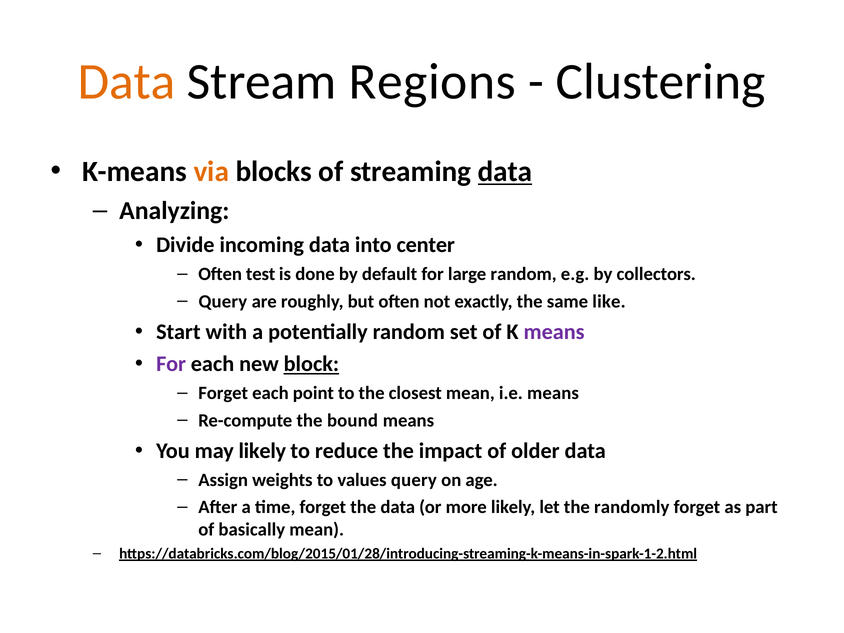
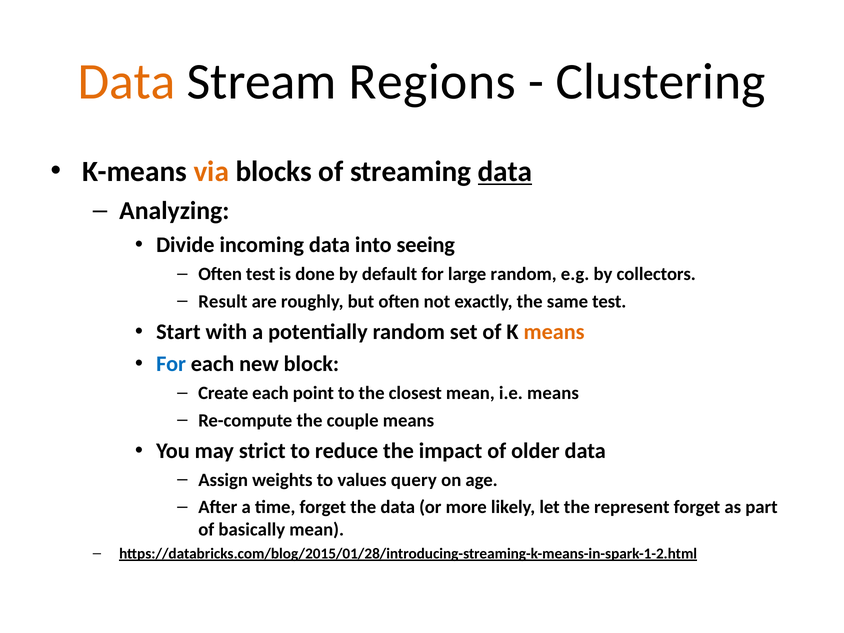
center: center -> seeing (426, 245)
Query: Query -> Result (223, 301)
same like: like -> test (609, 301)
means colour: purple -> orange (554, 332)
For colour: purple -> blue (171, 364)
block underline: present -> none (311, 364)
Forget: Forget -> Create (223, 393)
bound: bound -> couple (353, 420)
may likely: likely -> strict (262, 451)
randomly: randomly -> represent (632, 507)
